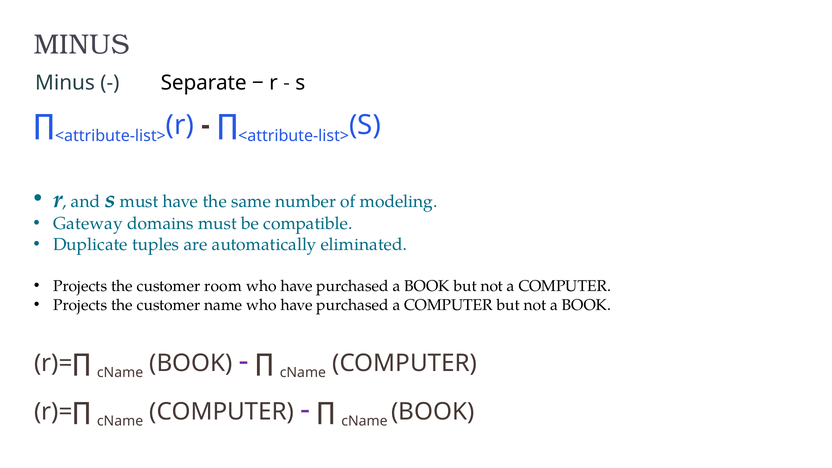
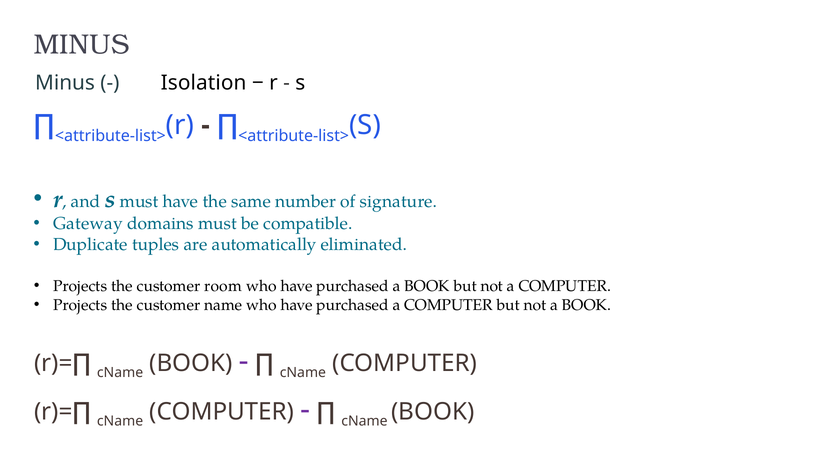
Separate: Separate -> Isolation (204, 83)
modeling: modeling -> signature (399, 201)
